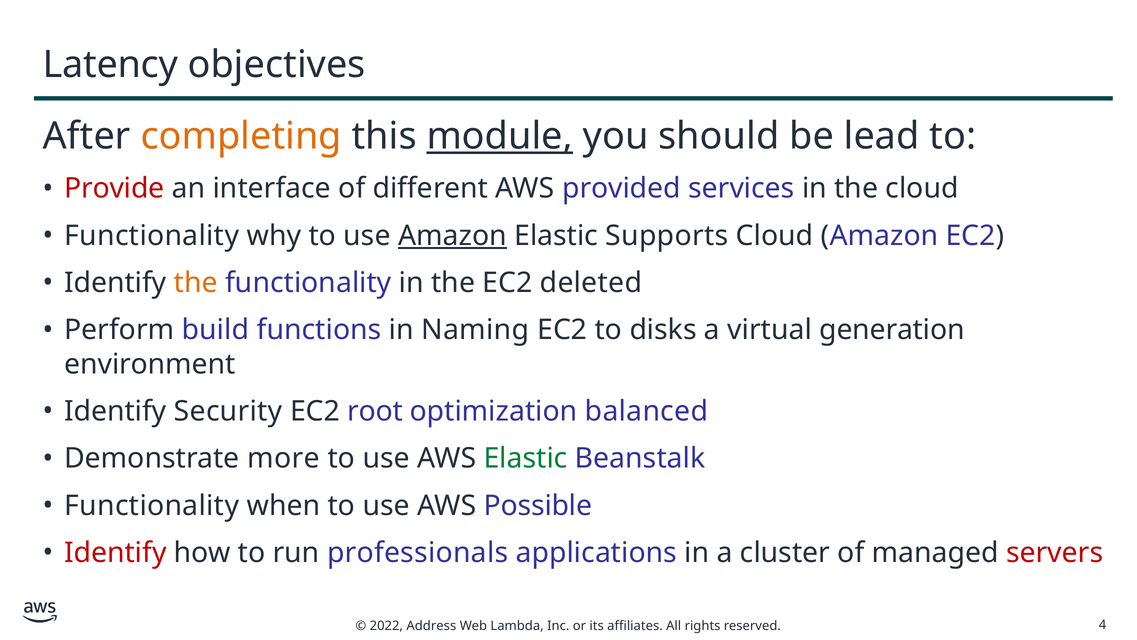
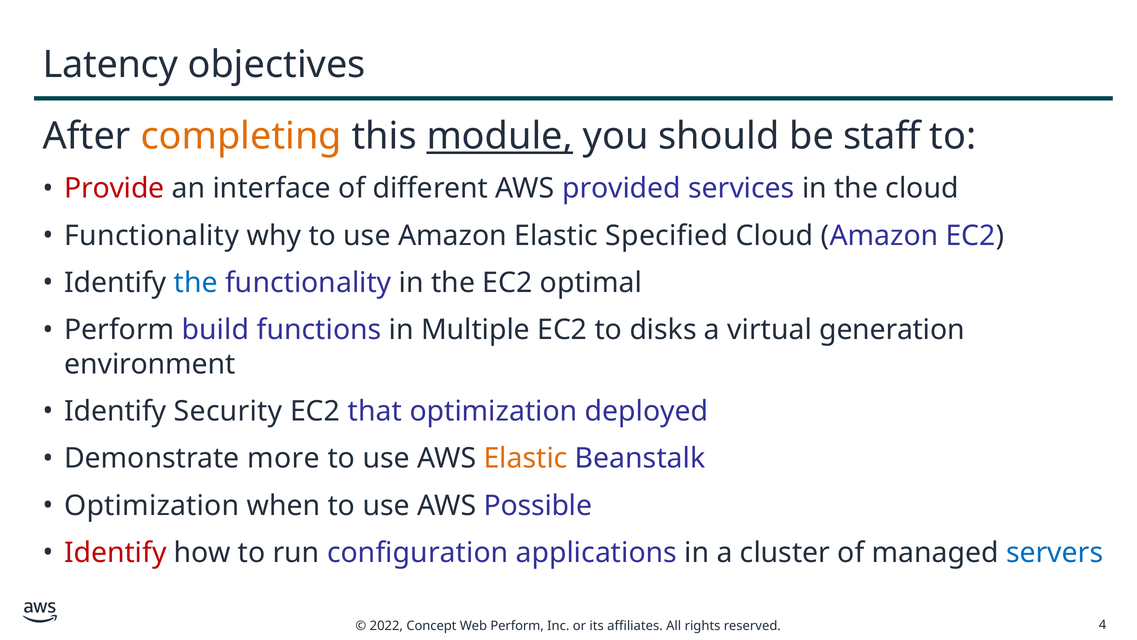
lead: lead -> staff (882, 136)
Amazon underline: present -> none (452, 236)
Supports: Supports -> Specified (667, 236)
the colour: orange -> blue (196, 283)
deleted: deleted -> optimal (591, 283)
Naming: Naming -> Multiple (476, 330)
root: root -> that (375, 411)
balanced: balanced -> deployed (647, 411)
Elastic colour: green -> orange (526, 458)
Functionality: Functionality -> Optimization (152, 505)
professionals: professionals -> configuration (418, 552)
servers colour: red -> blue (1055, 552)
Address: Address -> Concept (431, 625)
Lambda: Lambda -> Perform (517, 625)
